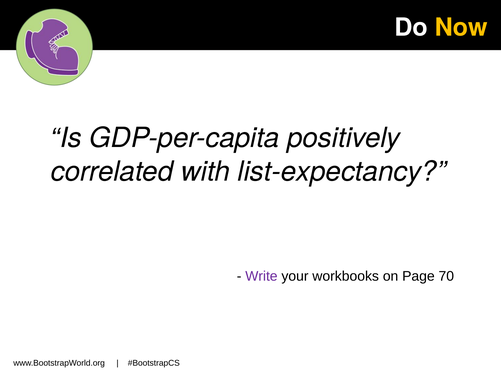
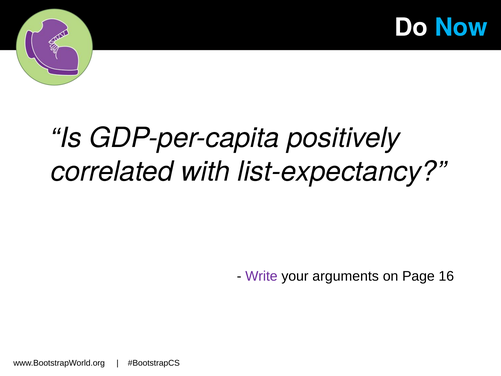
Now colour: yellow -> light blue (461, 28)
workbooks: workbooks -> arguments (346, 276)
70: 70 -> 16 (446, 276)
